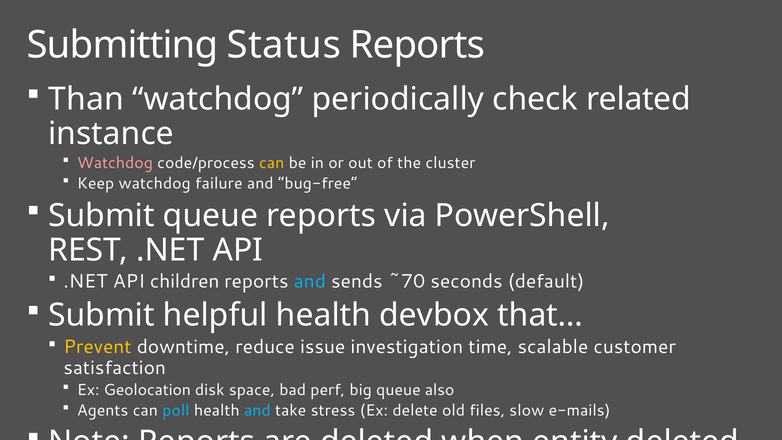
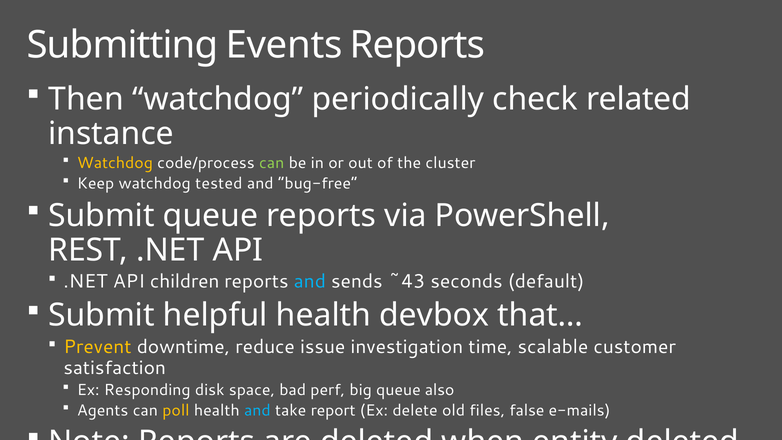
Status: Status -> Events (284, 45)
Than: Than -> Then (86, 99)
Watchdog colour: pink -> yellow (115, 163)
can colour: yellow -> light green (272, 163)
failure: failure -> tested (219, 183)
~70: ~70 -> ~43 (407, 281)
Geolocation: Geolocation -> Responding (147, 390)
poll colour: light blue -> yellow (176, 410)
take stress: stress -> report (333, 410)
slow: slow -> false (527, 410)
